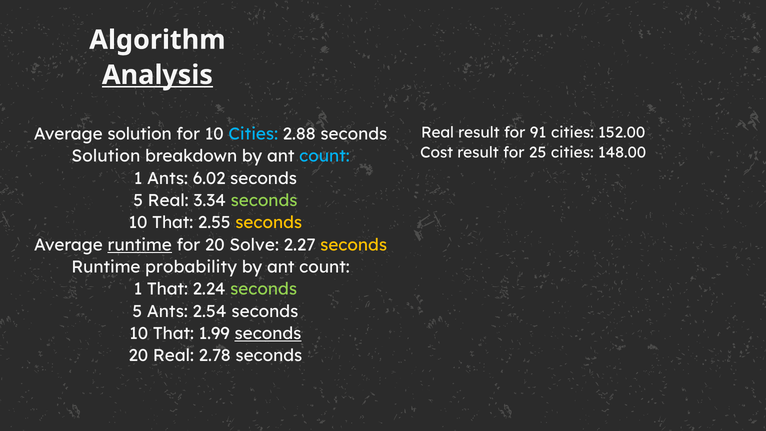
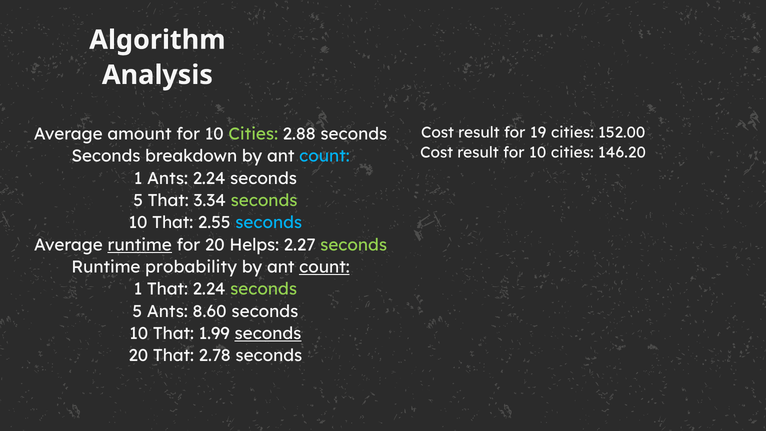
Analysis underline: present -> none (157, 75)
Real: Real -> Cost (437, 133)
91: 91 -> 19 (538, 133)
Average solution: solution -> amount (139, 134)
Cities colour: light blue -> light green (253, 134)
result for 25: 25 -> 10 (538, 153)
148.00: 148.00 -> 146.20 (622, 153)
Solution: Solution -> Seconds (106, 156)
Ants 6.02: 6.02 -> 2.24 (209, 178)
5 Real: Real -> That (168, 201)
seconds colour: yellow -> light blue (269, 223)
Solve: Solve -> Helps (254, 245)
seconds colour: yellow -> light green (354, 245)
count underline: none -> present (324, 267)
2.54: 2.54 -> 8.60 (210, 311)
20 Real: Real -> That (173, 356)
